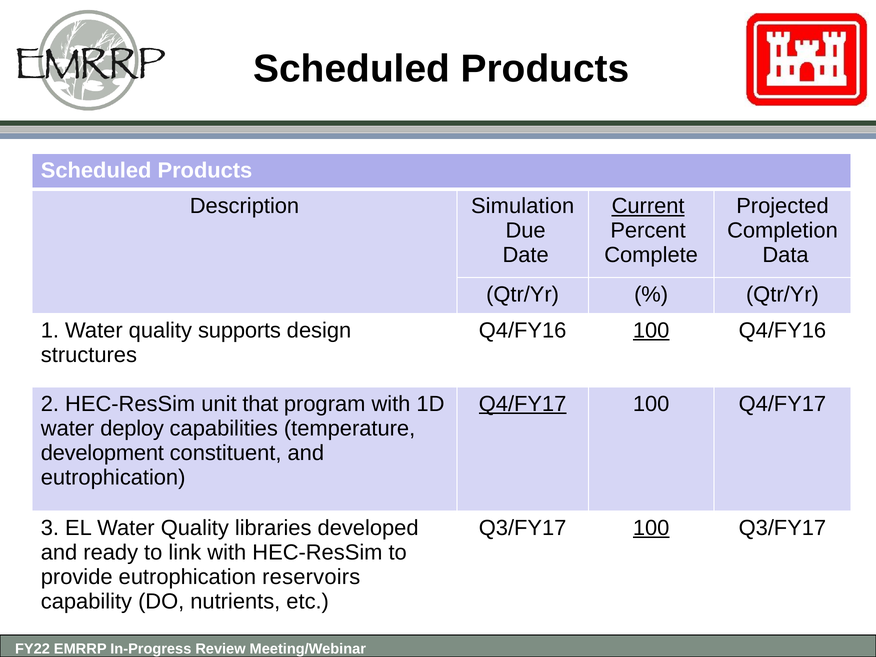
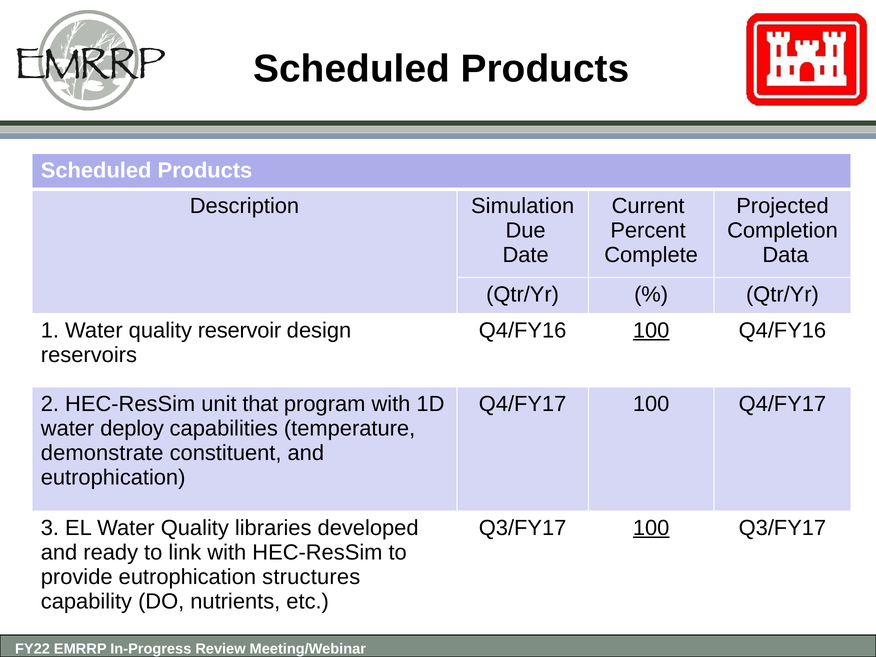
Current underline: present -> none (648, 206)
supports: supports -> reservoir (240, 330)
structures: structures -> reservoirs (89, 355)
Q4/FY17 underline: present -> none (523, 404)
development: development -> demonstrate (102, 453)
reservoirs: reservoirs -> structures (311, 577)
